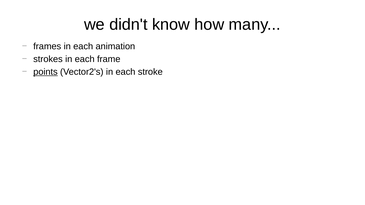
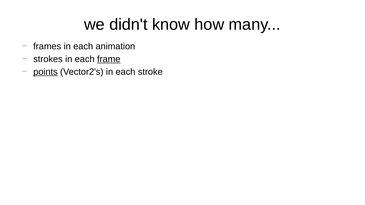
frame underline: none -> present (109, 59)
